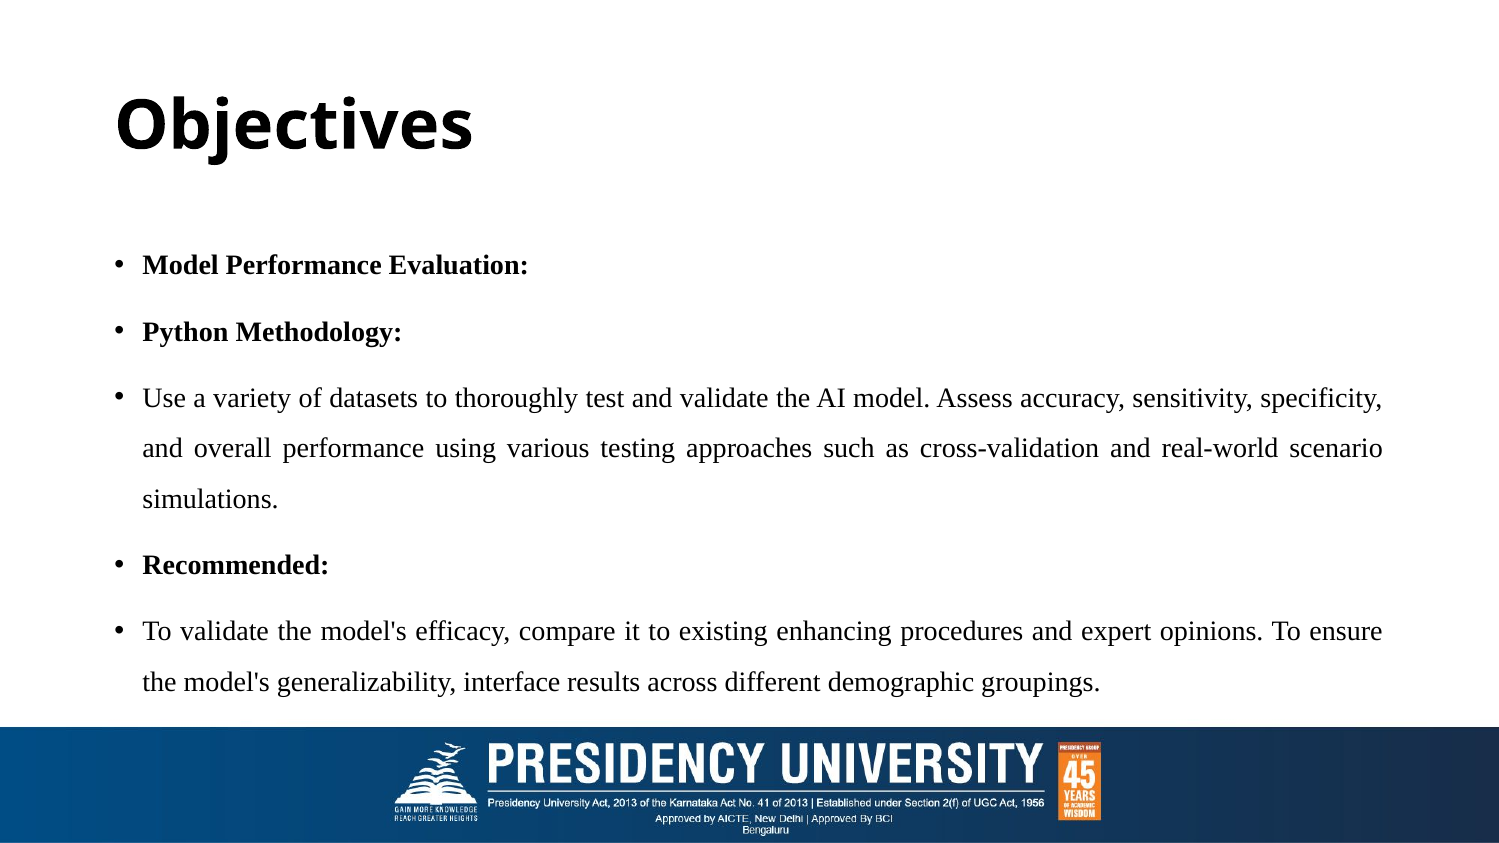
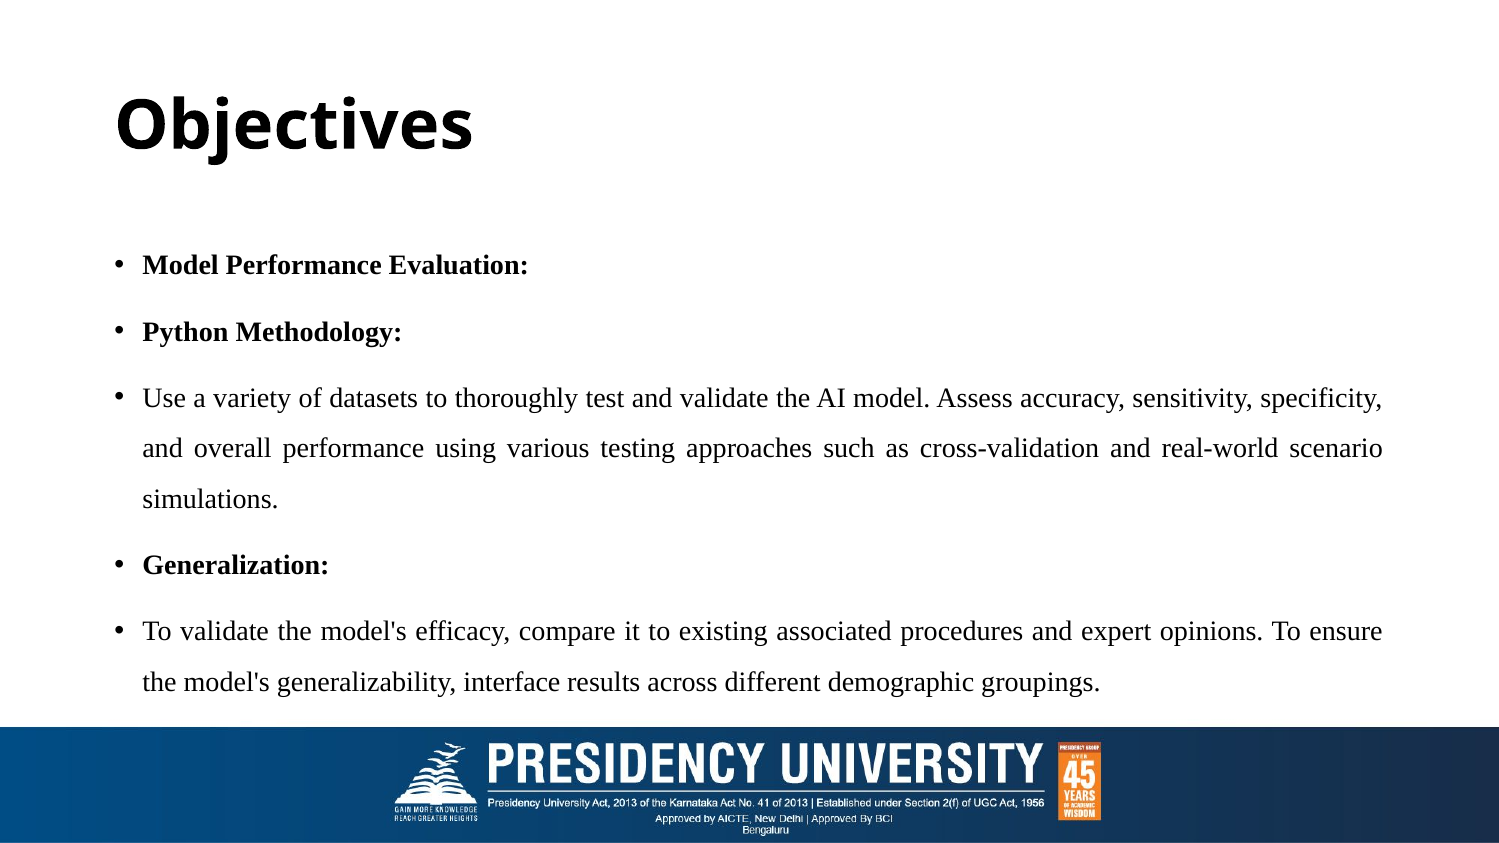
Recommended: Recommended -> Generalization (236, 566)
enhancing: enhancing -> associated (834, 632)
